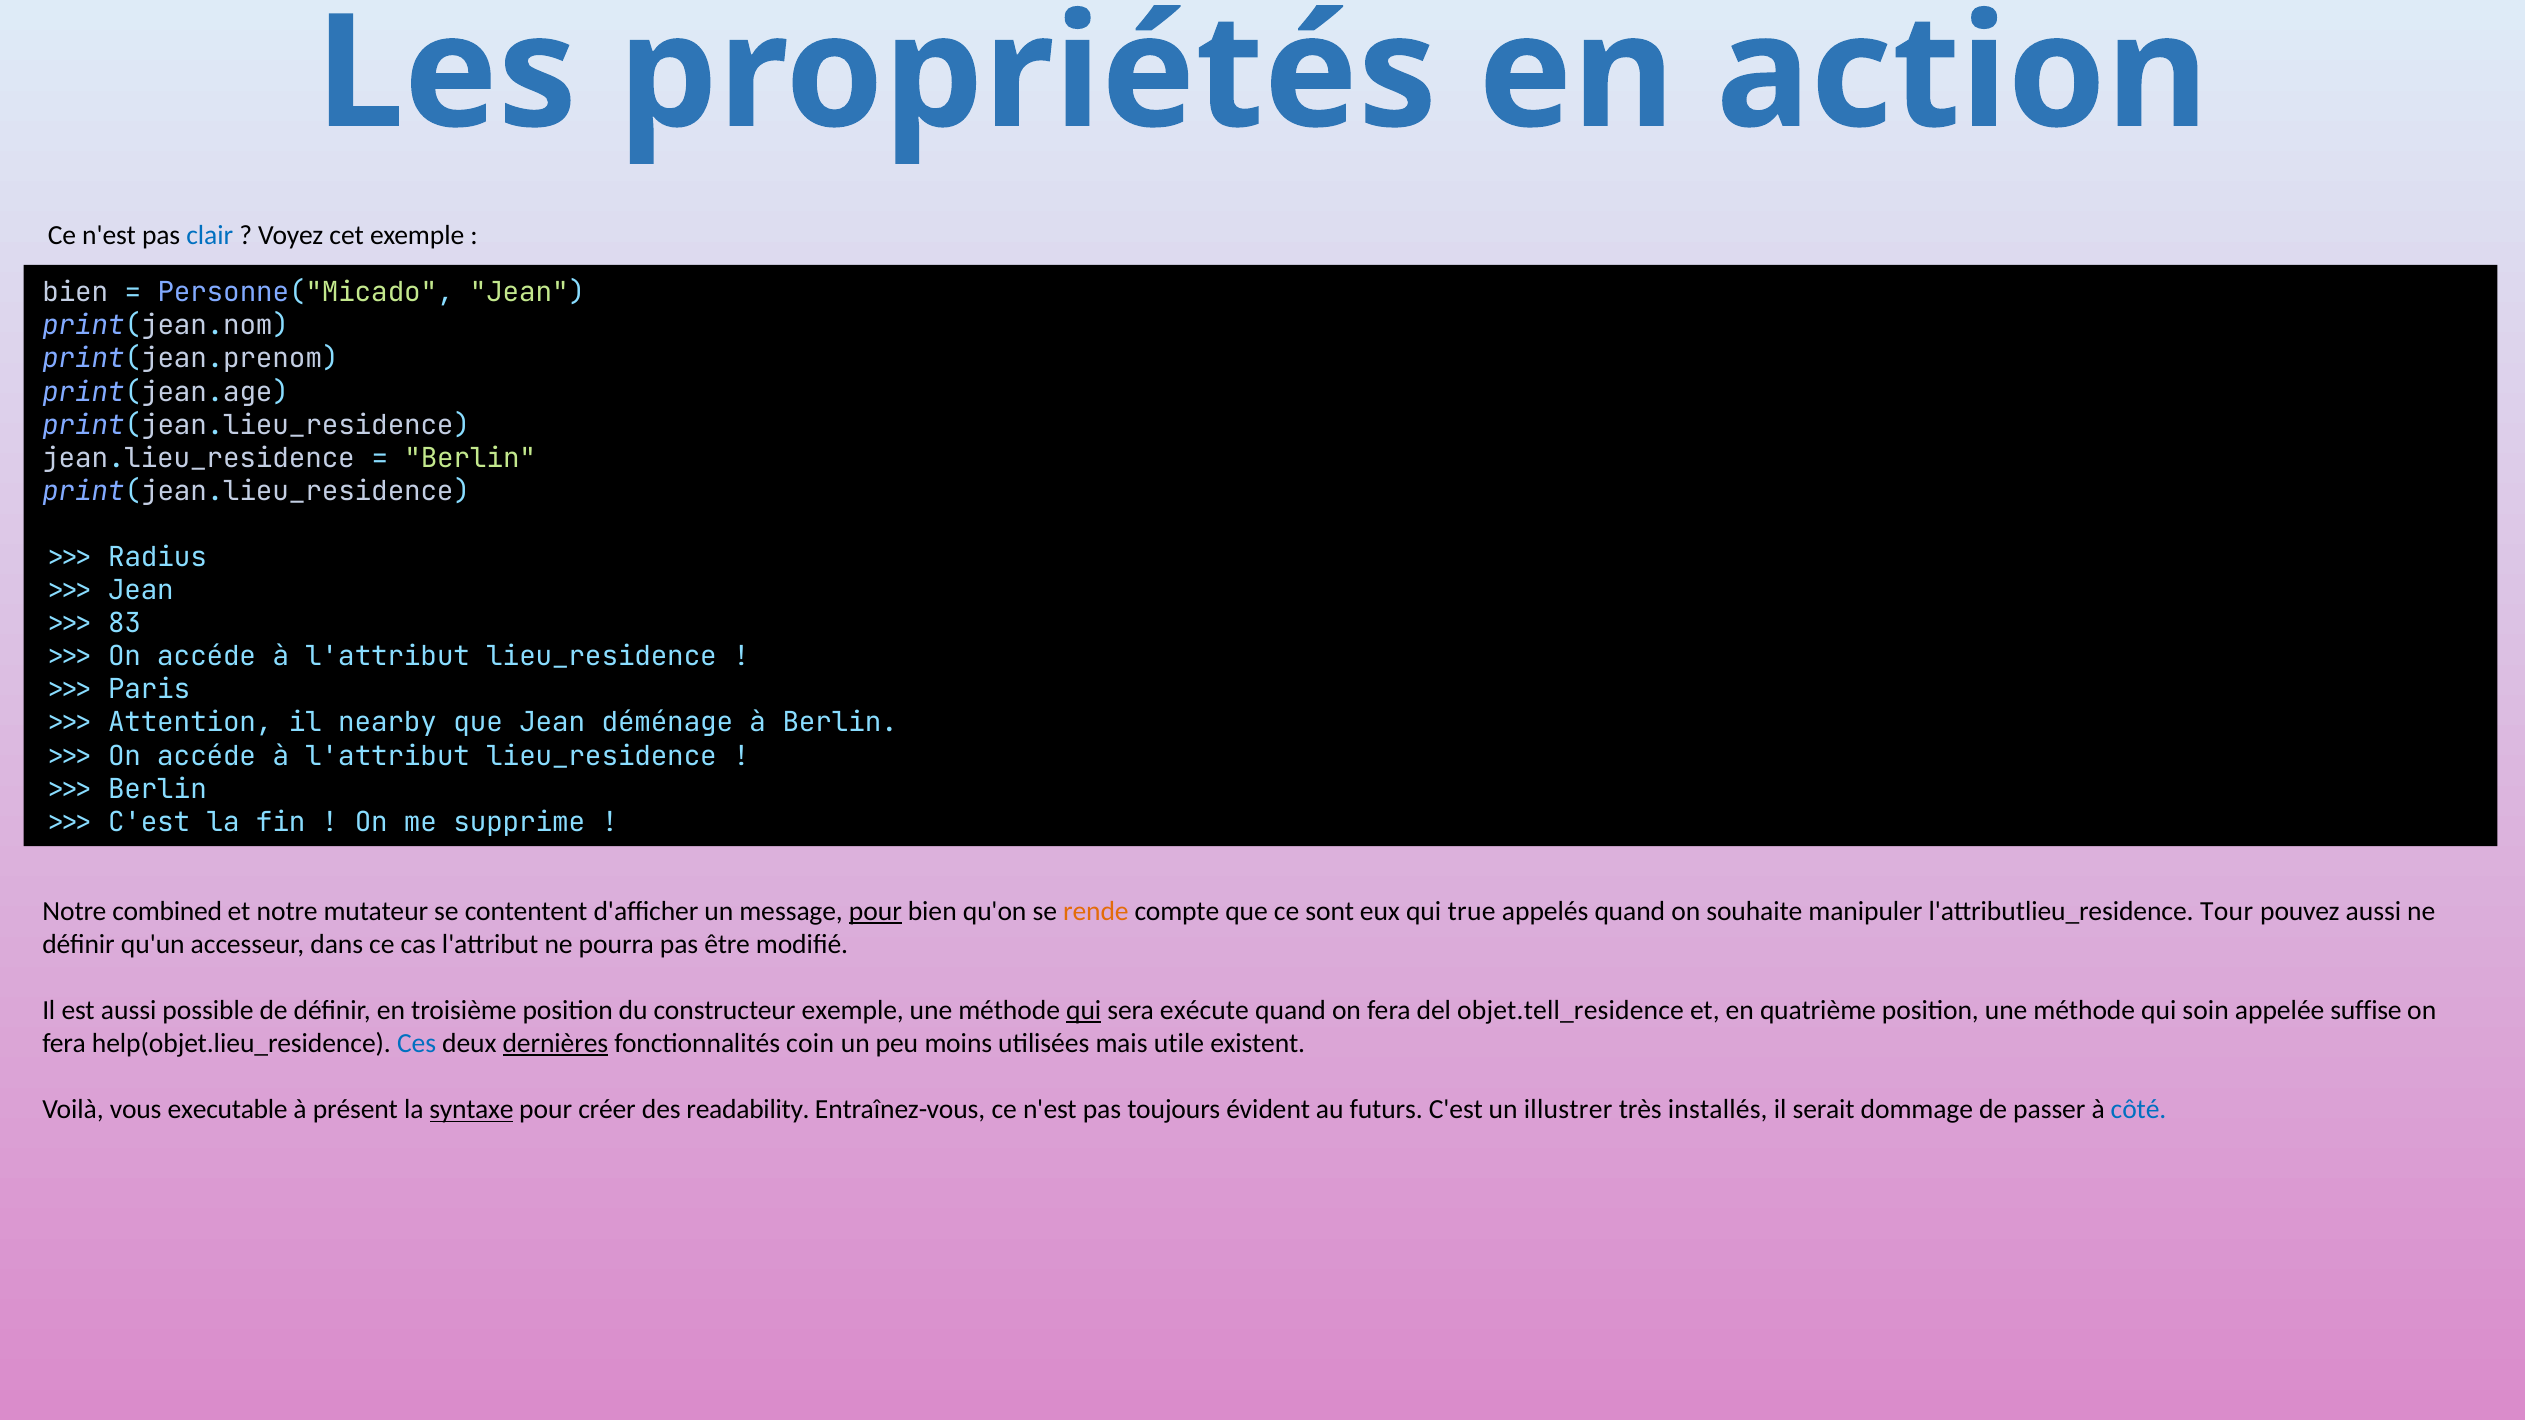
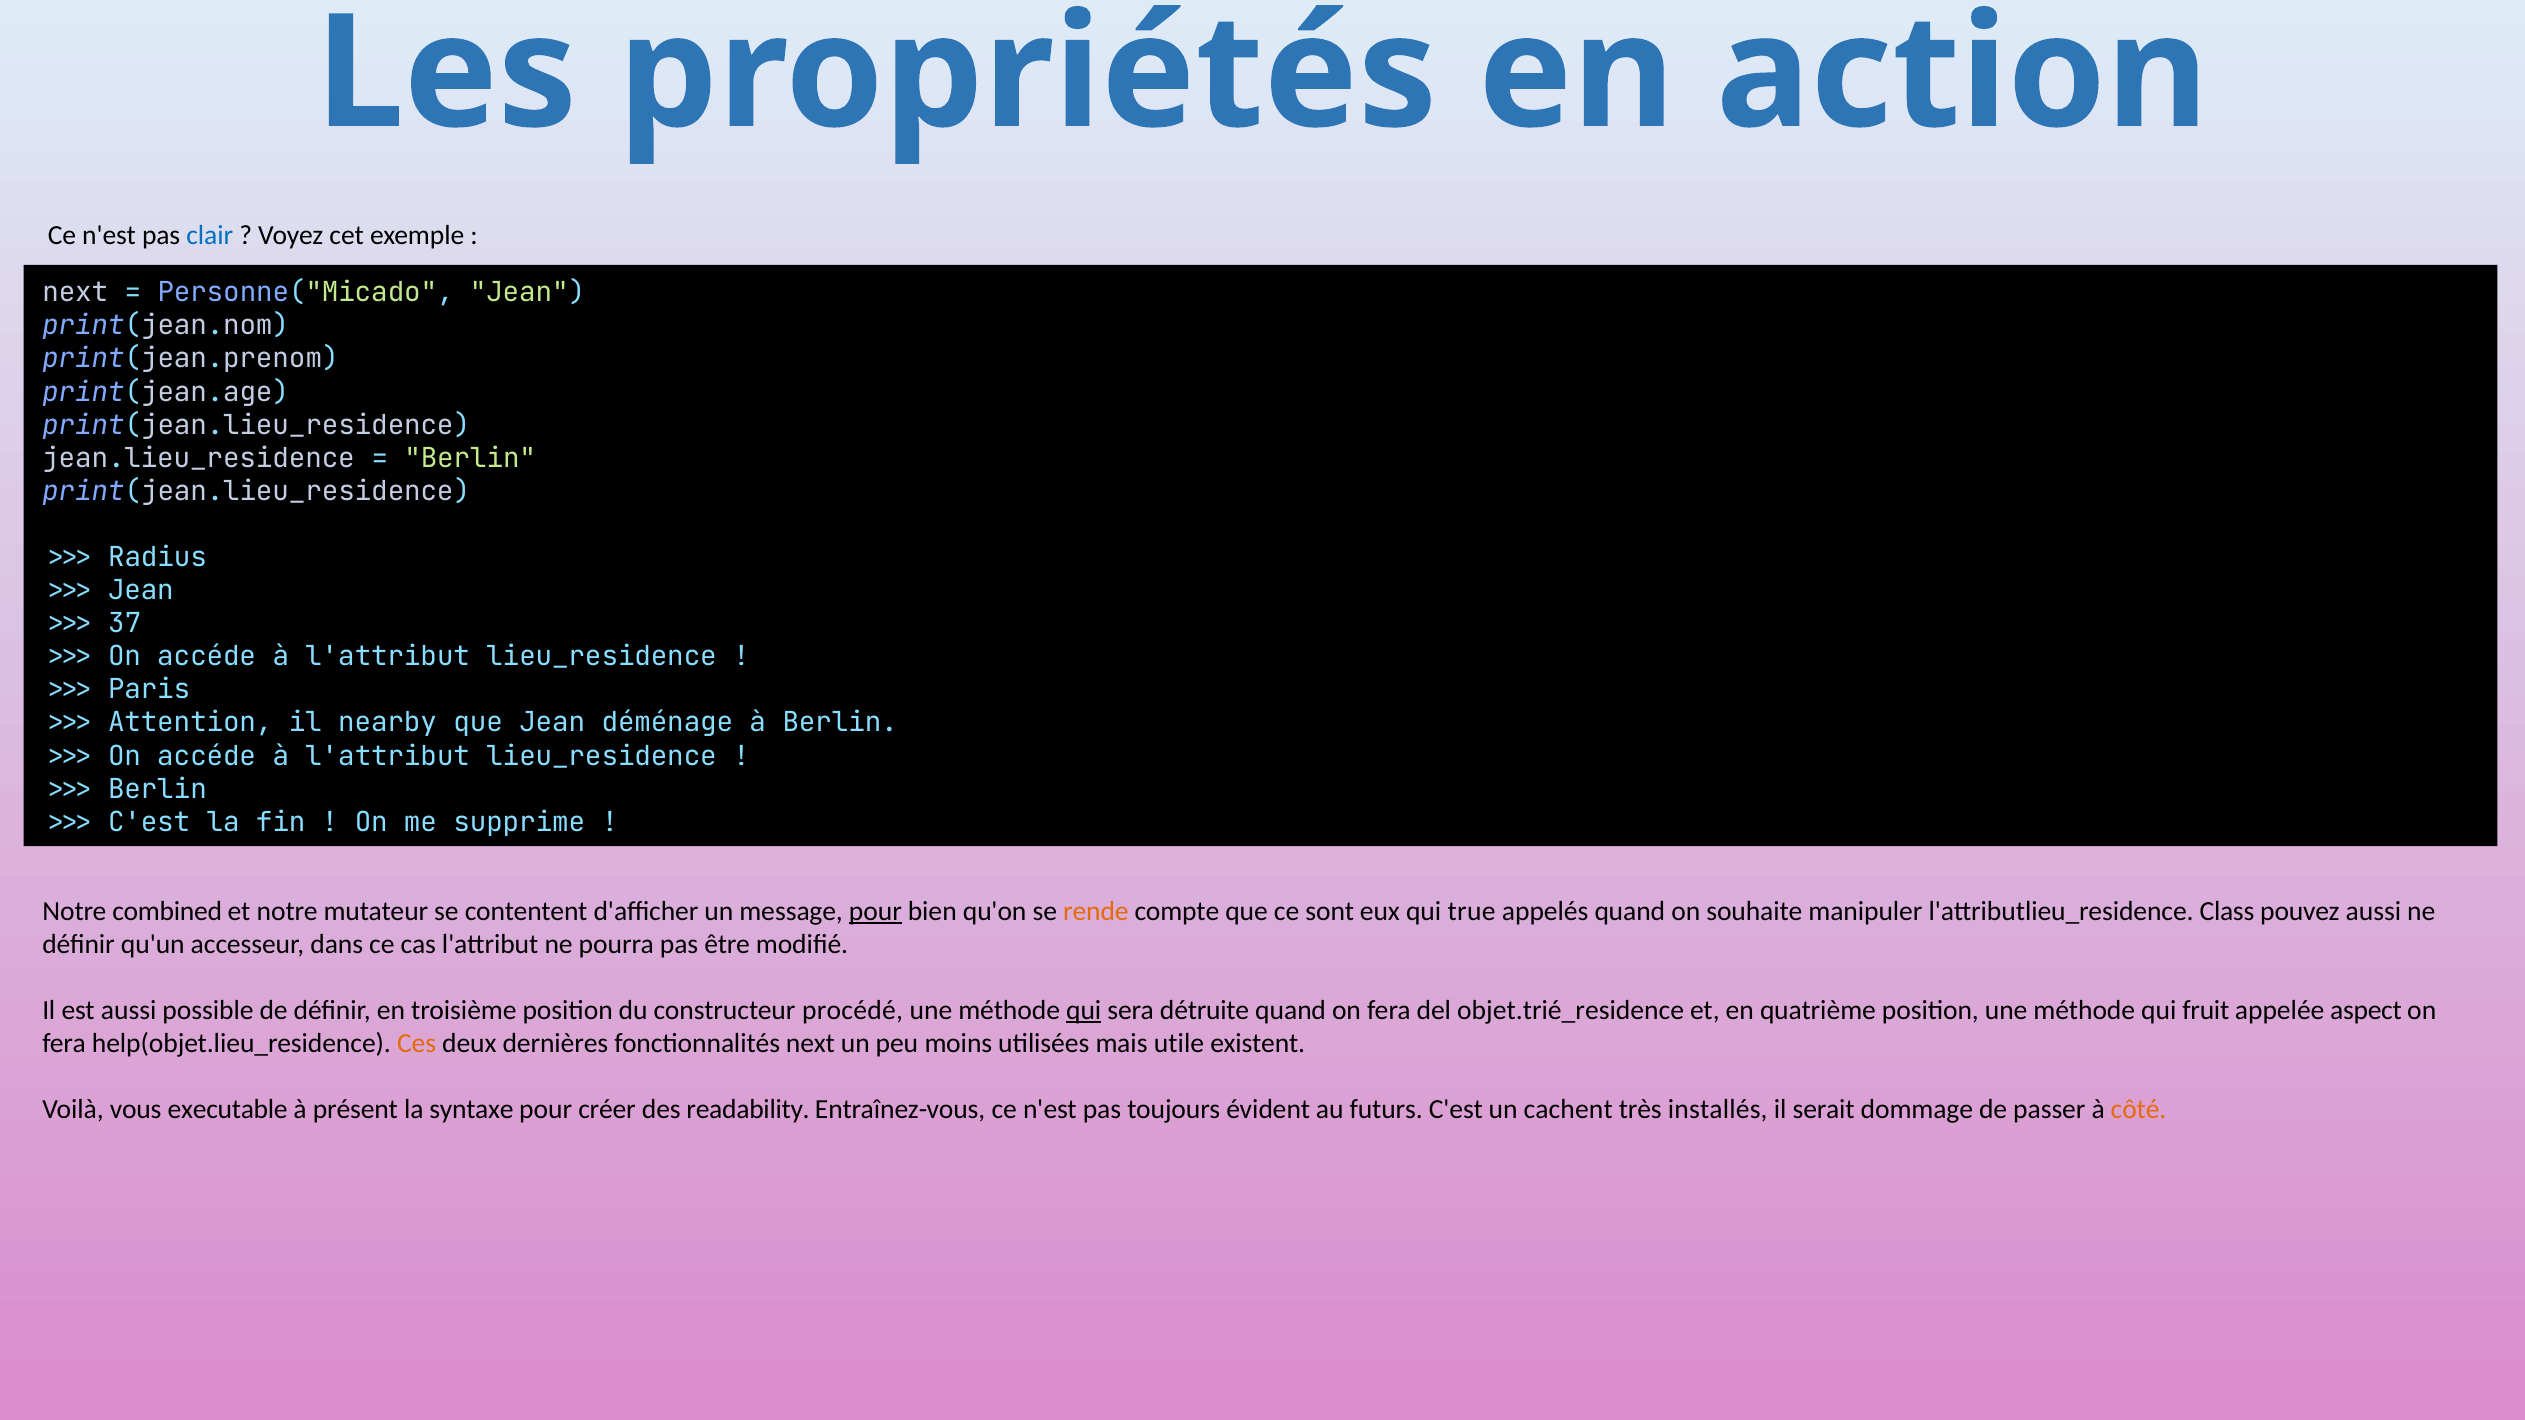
bien: bien -> next (75, 293)
83: 83 -> 37 (125, 624)
Tour: Tour -> Class (2227, 911)
constructeur exemple: exemple -> procédé (853, 1011)
exécute: exécute -> détruite (1205, 1011)
objet.tell_residence: objet.tell_residence -> objet.trié_residence (1571, 1011)
soin: soin -> fruit (2206, 1011)
suffise: suffise -> aspect (2366, 1011)
Ces colour: blue -> orange (417, 1044)
dernières underline: present -> none (555, 1044)
fonctionnalités coin: coin -> next (810, 1044)
syntaxe underline: present -> none (471, 1110)
illustrer: illustrer -> cachent (1568, 1110)
côté colour: blue -> orange (2139, 1110)
